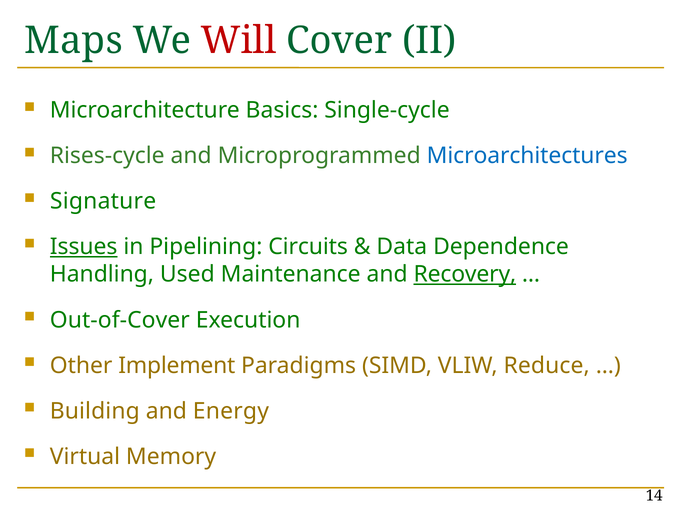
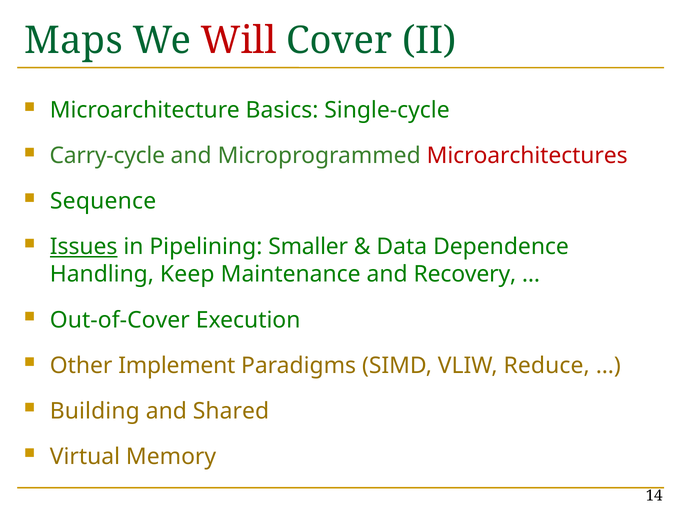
Rises-cycle: Rises-cycle -> Carry-cycle (107, 156)
Microarchitectures colour: blue -> red (527, 156)
Signature: Signature -> Sequence (103, 201)
Circuits: Circuits -> Smaller (308, 247)
Used: Used -> Keep (187, 274)
Recovery underline: present -> none (465, 274)
Energy: Energy -> Shared (231, 410)
